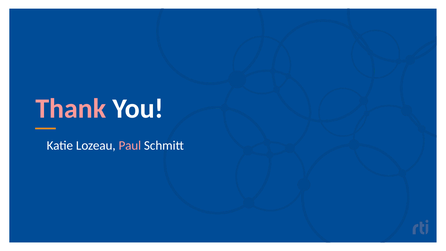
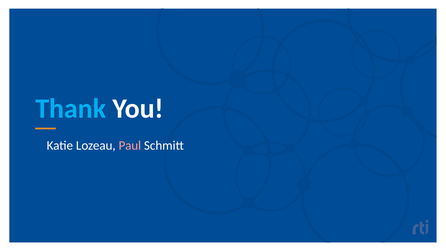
Thank colour: pink -> light blue (71, 109)
